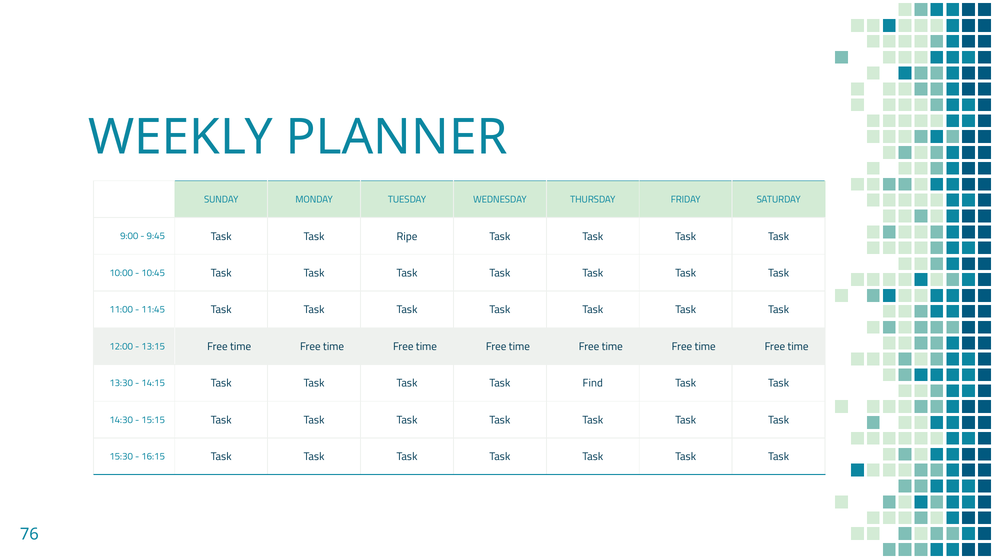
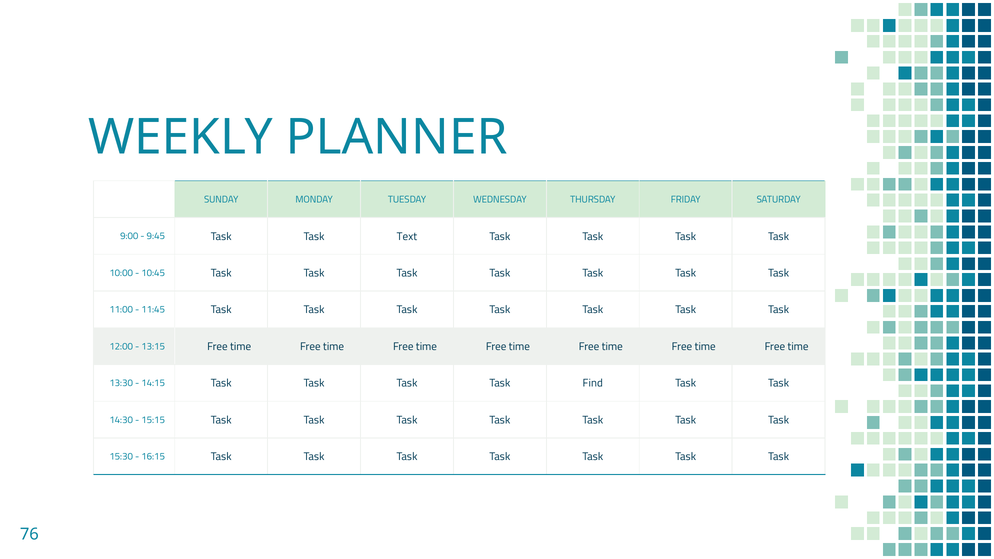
Ripe: Ripe -> Text (407, 236)
